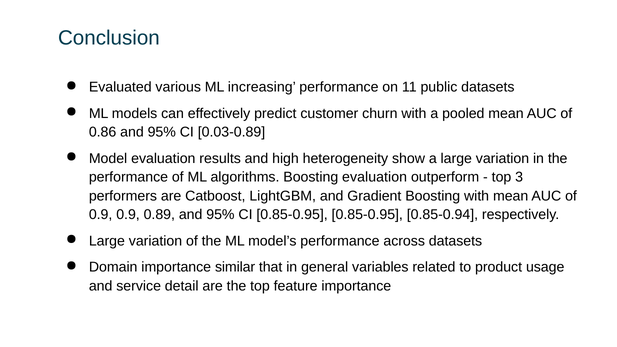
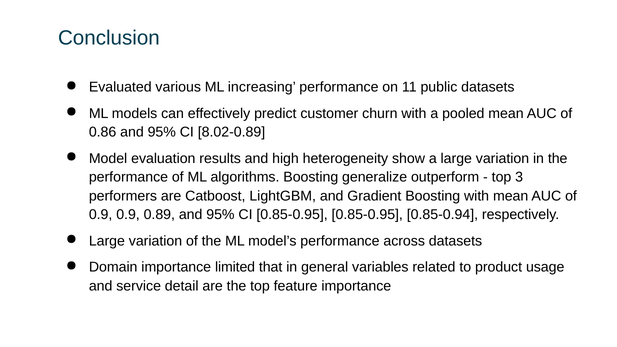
0.03-0.89: 0.03-0.89 -> 8.02-0.89 (231, 132)
Boosting evaluation: evaluation -> generalize (375, 177)
similar: similar -> limited (235, 267)
